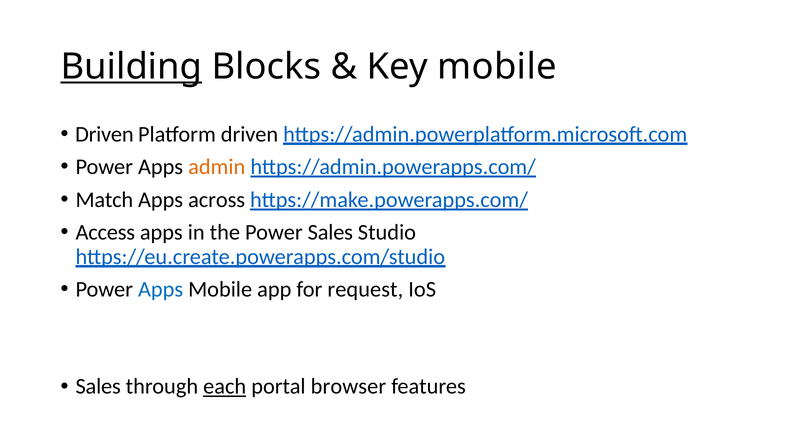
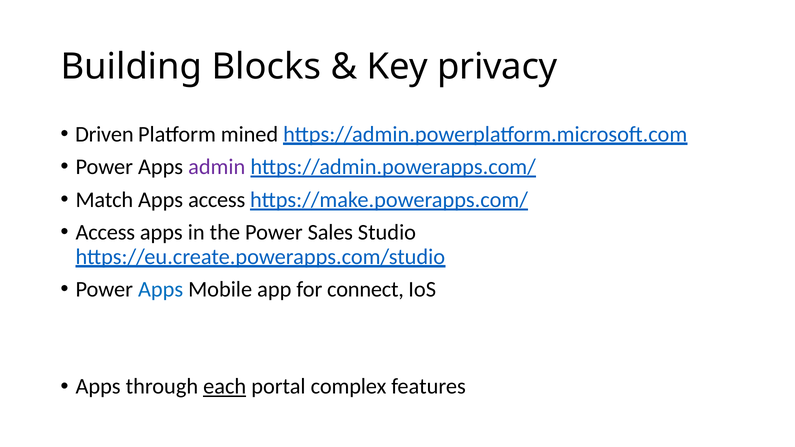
Building underline: present -> none (131, 67)
Key mobile: mobile -> privacy (497, 67)
Platform driven: driven -> mined (250, 134)
admin colour: orange -> purple (217, 167)
Apps across: across -> access (217, 200)
request: request -> connect (365, 289)
Sales: Sales -> Apps (98, 387)
browser: browser -> complex (349, 387)
